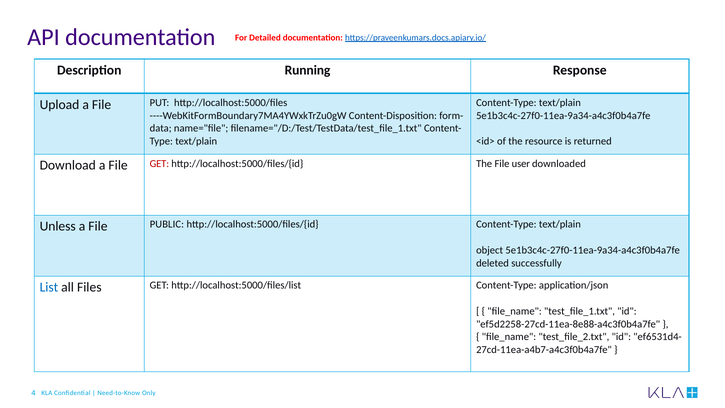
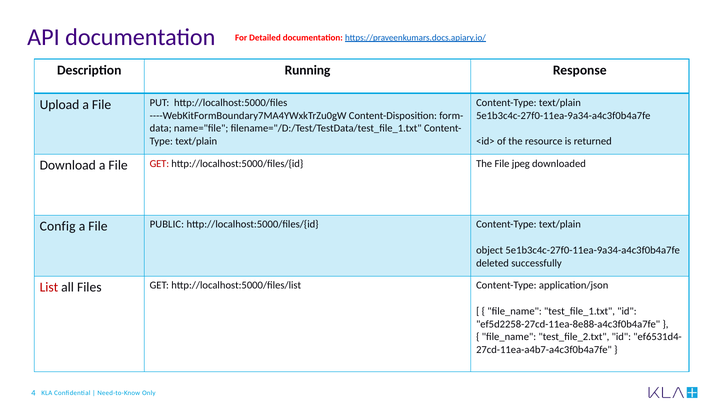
user: user -> jpeg (521, 164)
Unless: Unless -> Config (58, 226)
List colour: blue -> red (49, 287)
